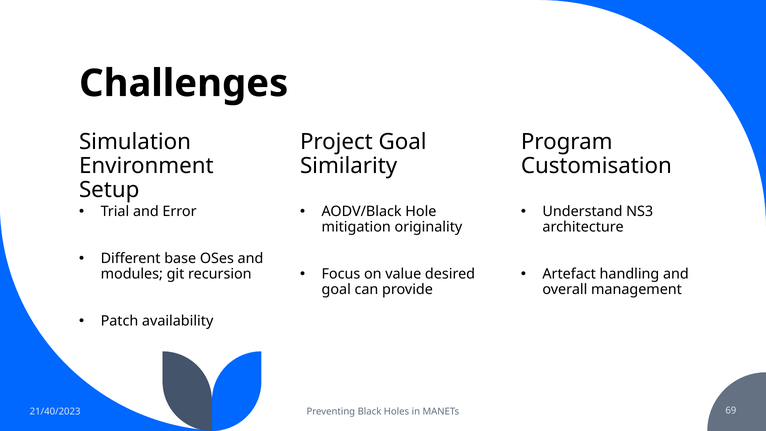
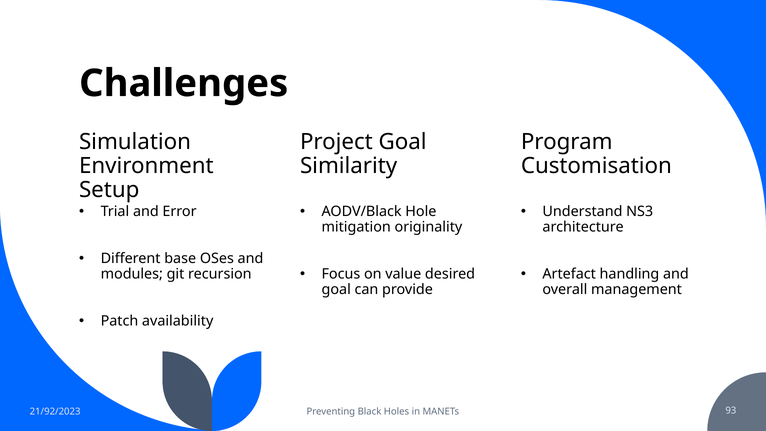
21/40/2023: 21/40/2023 -> 21/92/2023 (55, 411)
69: 69 -> 93 (731, 411)
